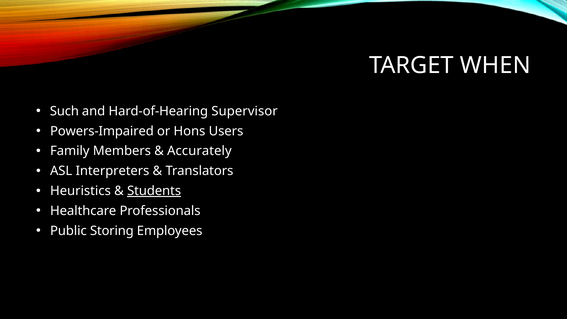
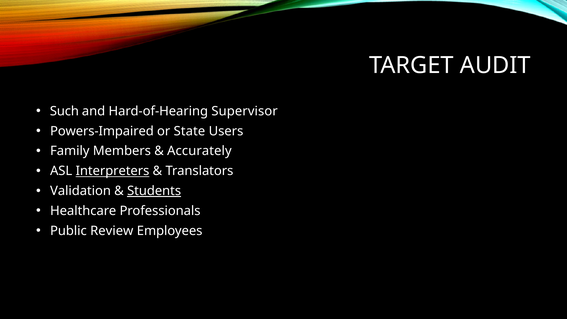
WHEN: WHEN -> AUDIT (495, 65)
Hons: Hons -> State (189, 131)
Interpreters underline: none -> present (112, 171)
Heuristics: Heuristics -> Validation (80, 191)
Storing: Storing -> Review (112, 231)
